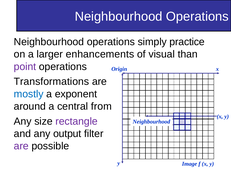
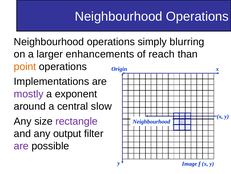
practice: practice -> blurring (187, 42)
visual: visual -> reach (162, 54)
point colour: purple -> orange (25, 66)
Transformations: Transformations -> Implementations (51, 81)
mostly colour: blue -> purple (29, 94)
from: from -> slow (101, 106)
